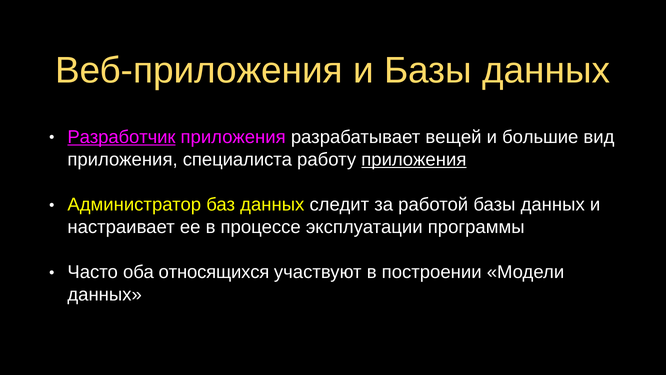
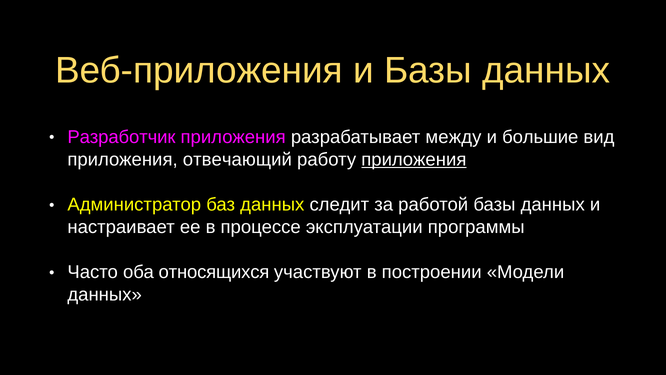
Разработчик underline: present -> none (121, 137)
вещей: вещей -> между (453, 137)
специалиста: специалиста -> отвечающий (237, 159)
